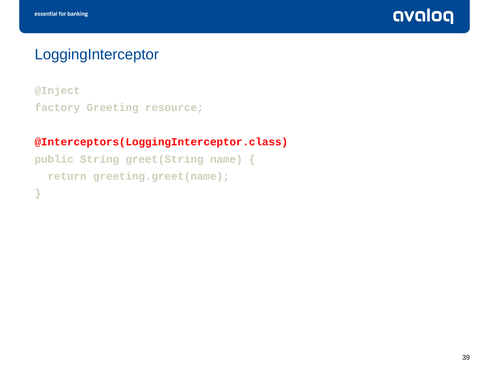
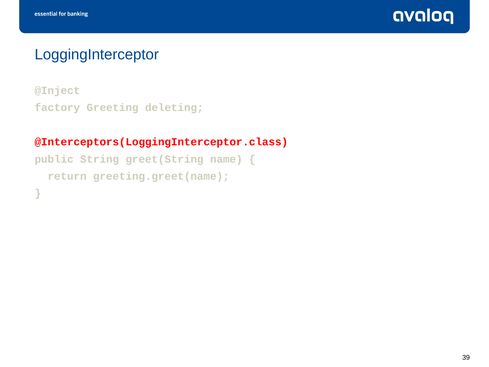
resource: resource -> deleting (174, 108)
